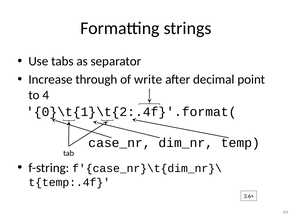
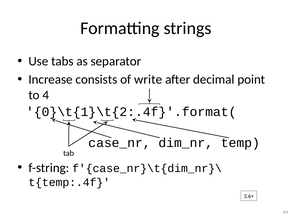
through: through -> consists (96, 79)
